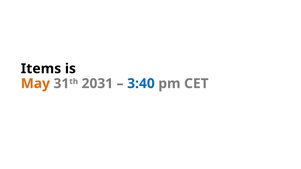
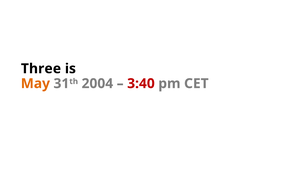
Items: Items -> Three (41, 69)
2031: 2031 -> 2004 (97, 84)
3:40 colour: blue -> red (141, 84)
